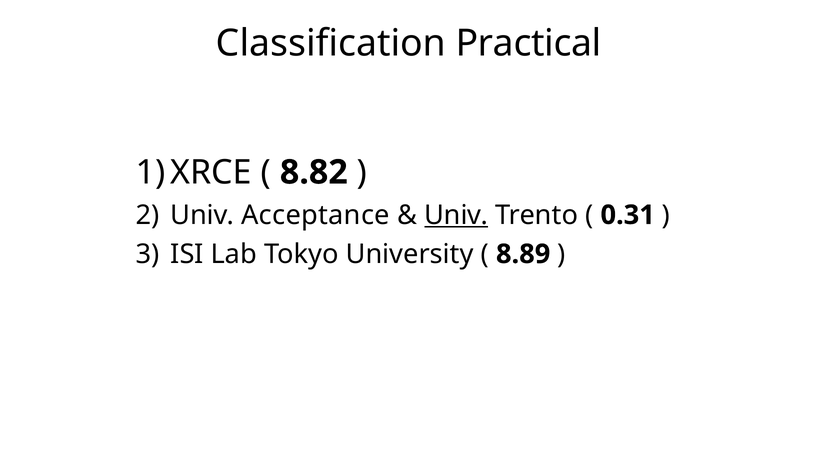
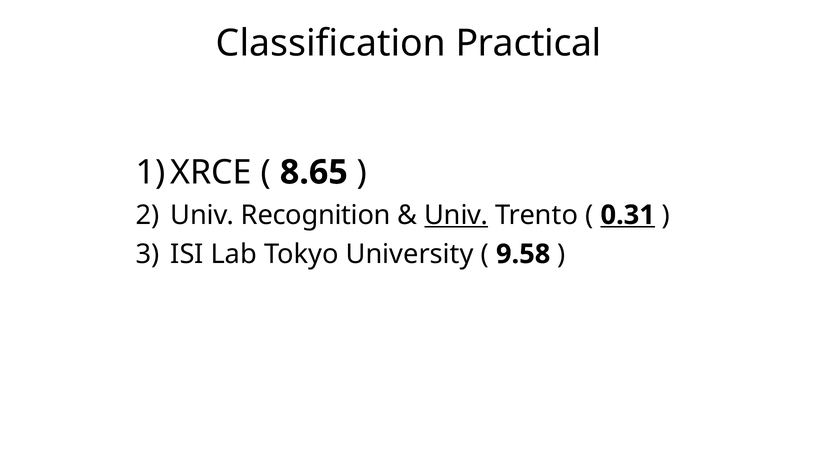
8.82: 8.82 -> 8.65 (314, 172)
Acceptance: Acceptance -> Recognition (316, 215)
0.31 underline: none -> present (628, 215)
8.89: 8.89 -> 9.58 (523, 254)
